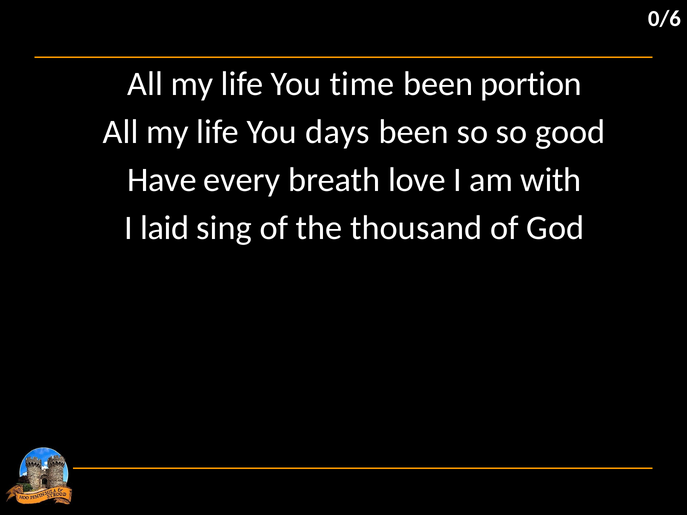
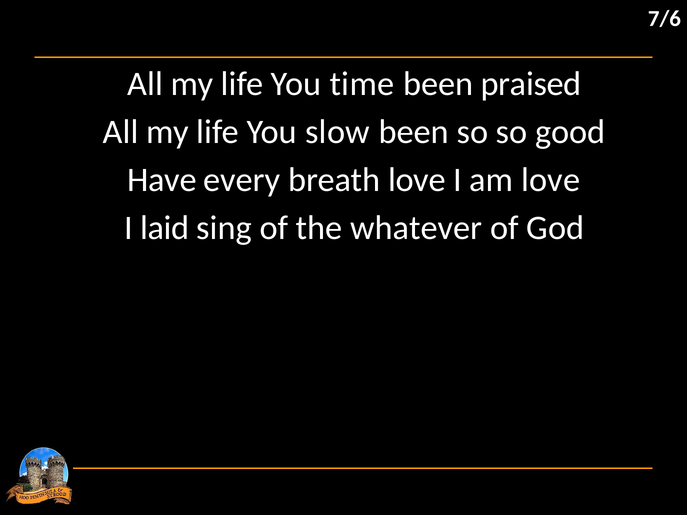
0/6: 0/6 -> 7/6 (664, 19)
portion: portion -> praised (531, 84)
days: days -> slow (338, 132)
am with: with -> love (551, 180)
thousand: thousand -> whatever (416, 228)
